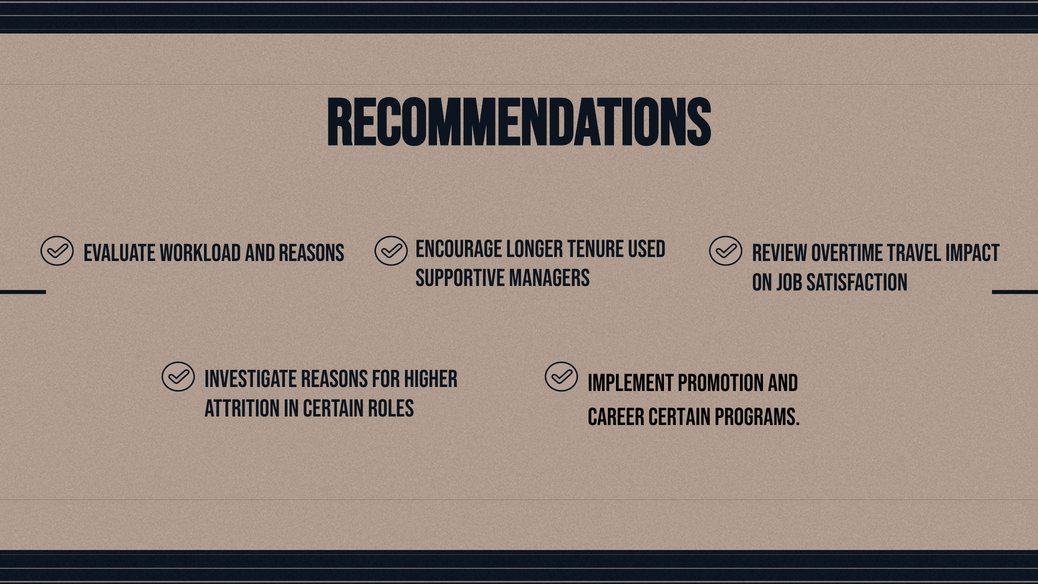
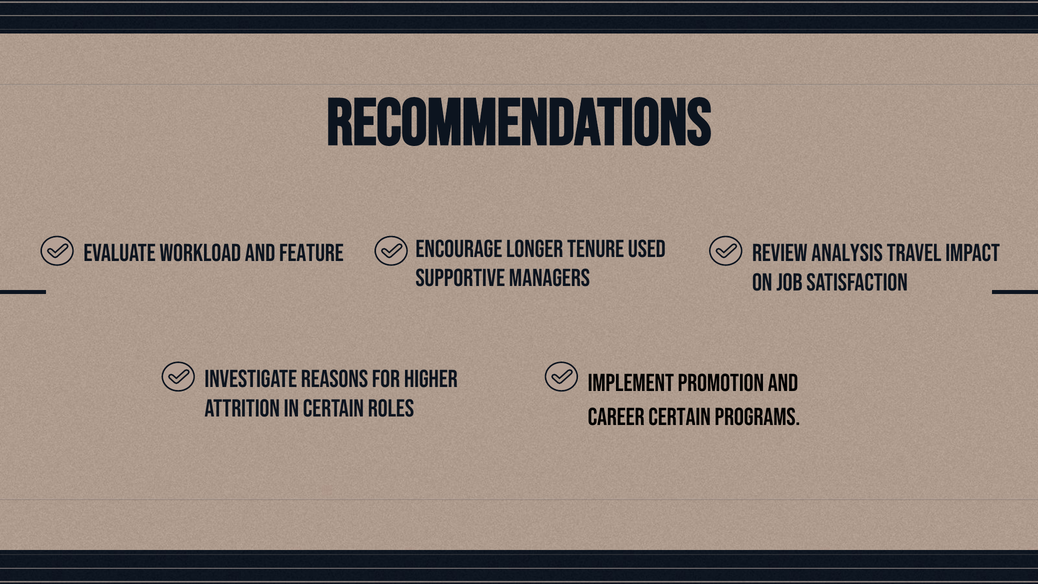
and reasons: reasons -> feature (311, 253)
overtime: overtime -> analysis (847, 253)
